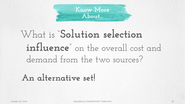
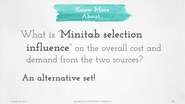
Solution: Solution -> Minitab (80, 34)
